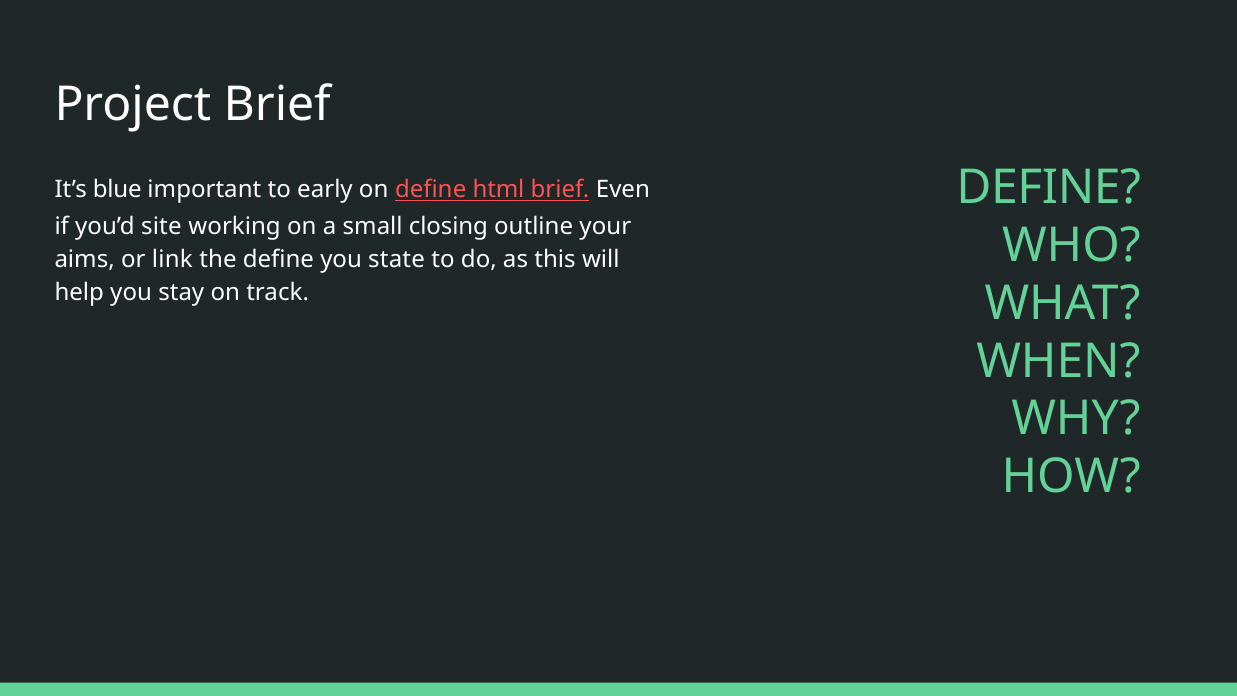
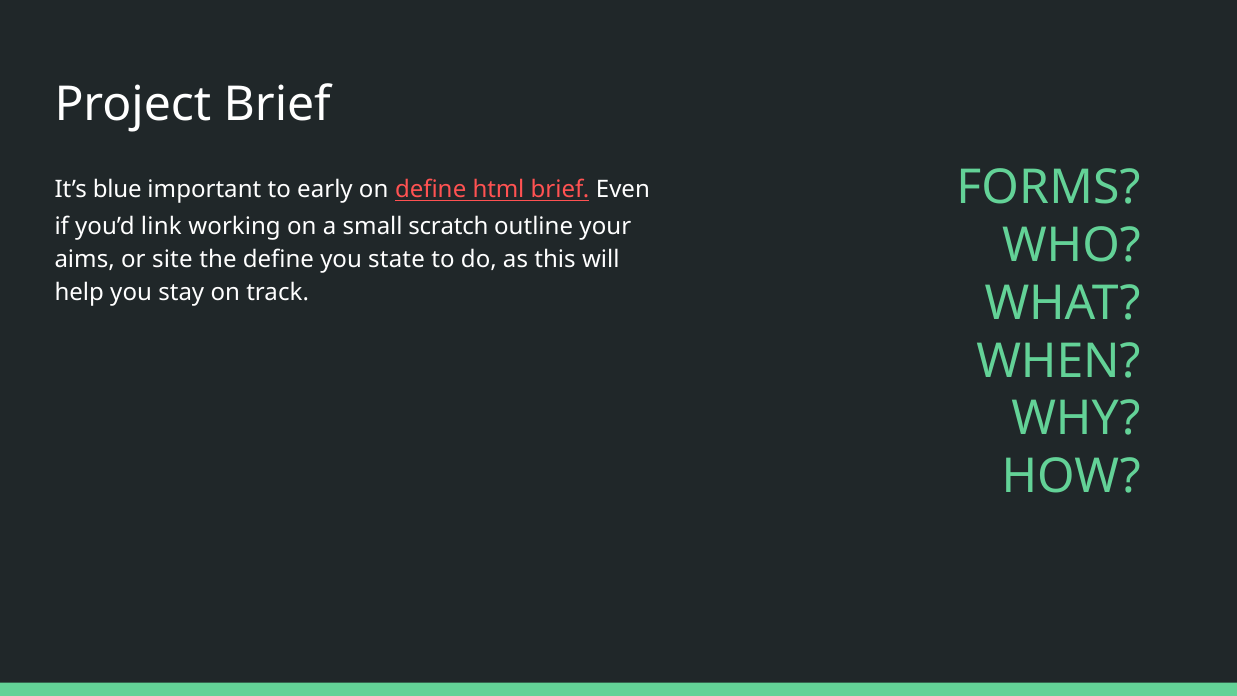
DEFINE: DEFINE -> FORMS (1048, 188)
site: site -> link (161, 226)
closing: closing -> scratch (448, 226)
link: link -> site (172, 259)
